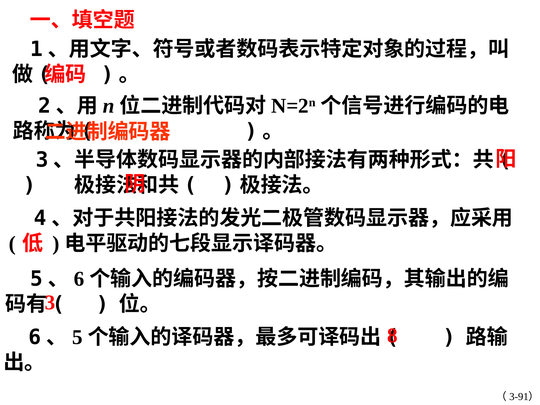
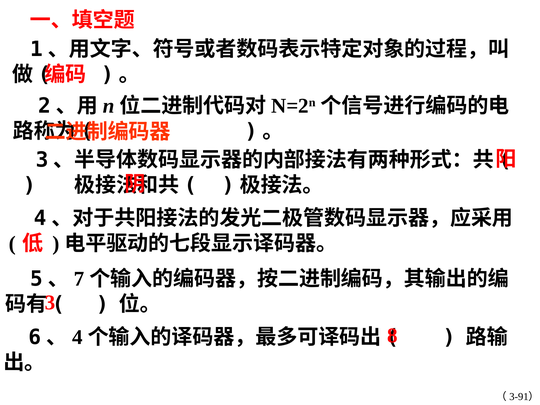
6: 6 -> 7 (79, 279)
5: 5 -> 4 (77, 337)
